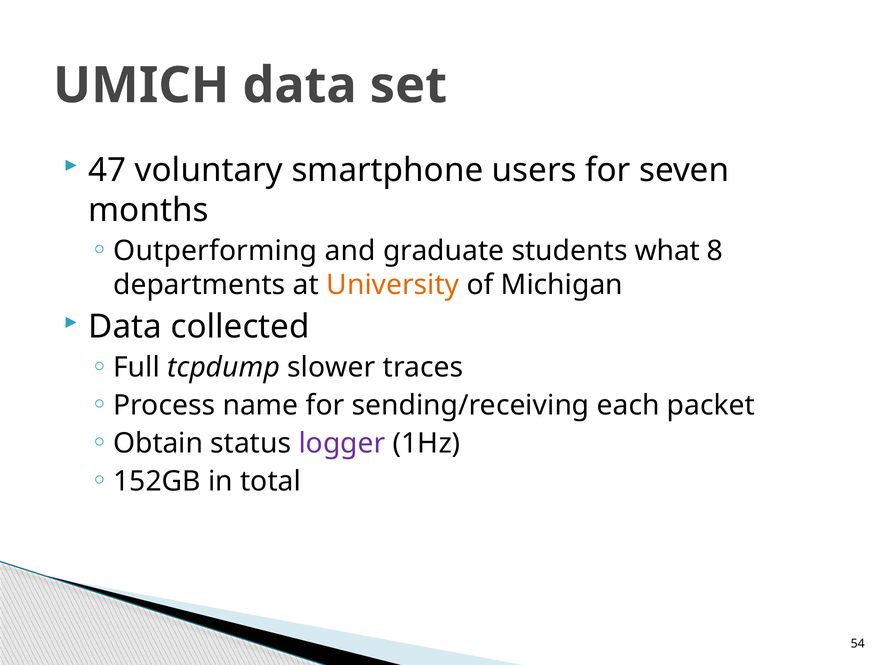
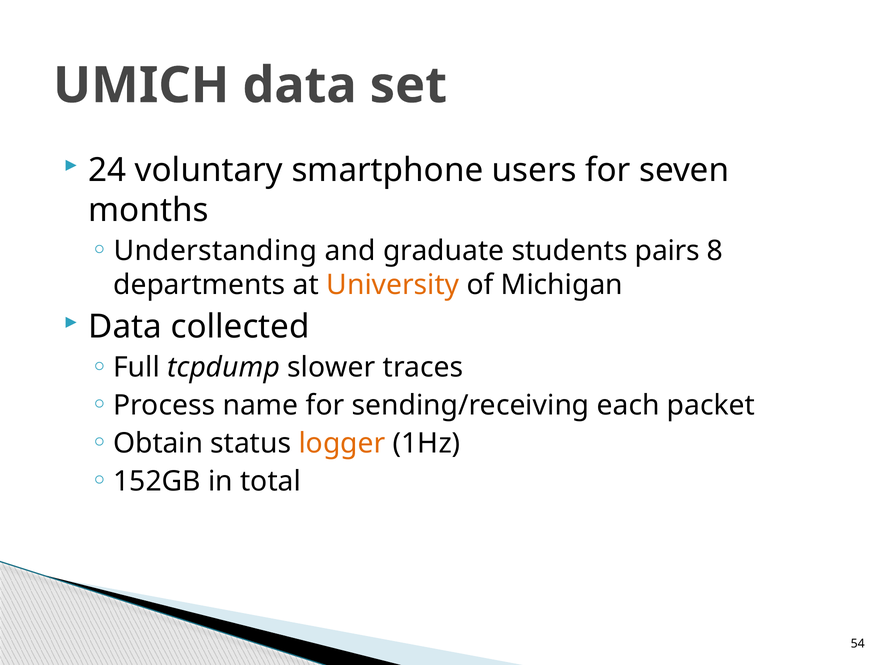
47: 47 -> 24 (107, 170)
Outperforming: Outperforming -> Understanding (215, 251)
what: what -> pairs (667, 251)
logger colour: purple -> orange (342, 443)
